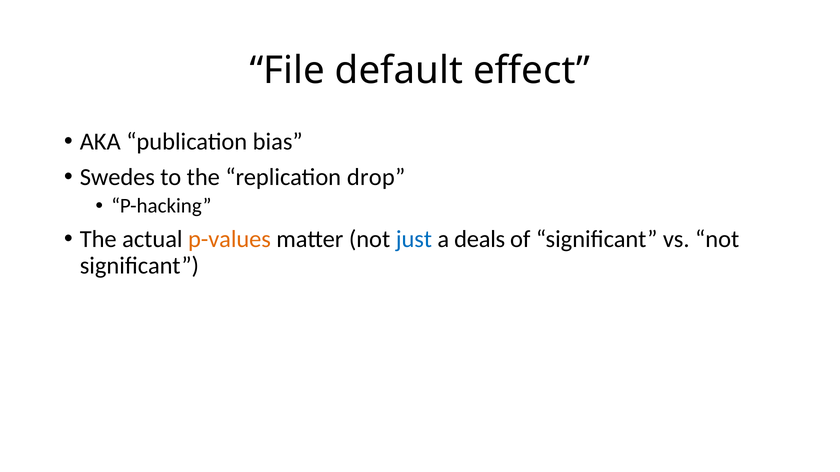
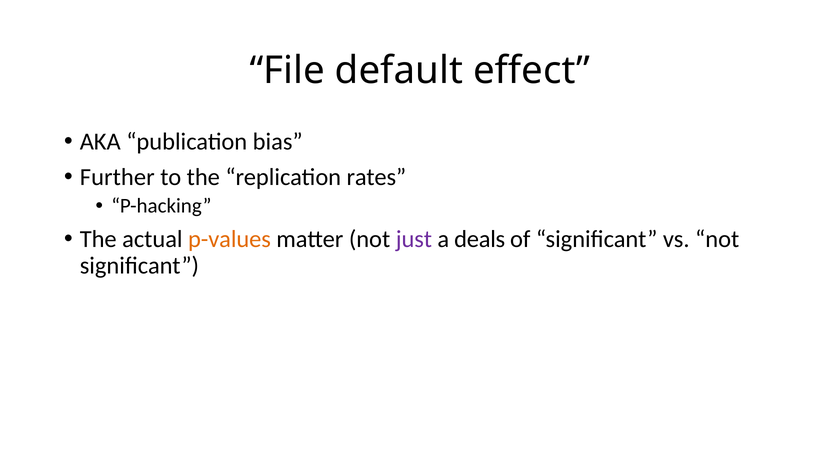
Swedes: Swedes -> Further (117, 177)
drop: drop -> rates (376, 177)
just colour: blue -> purple (414, 239)
